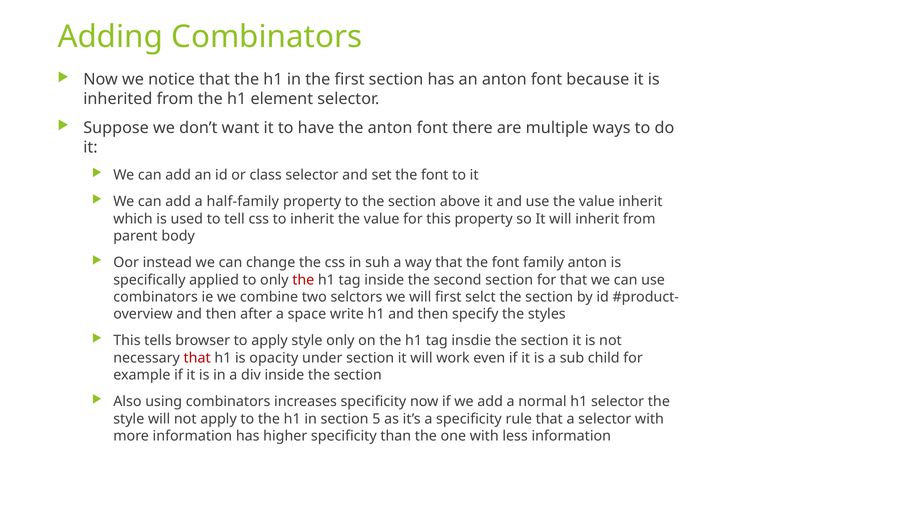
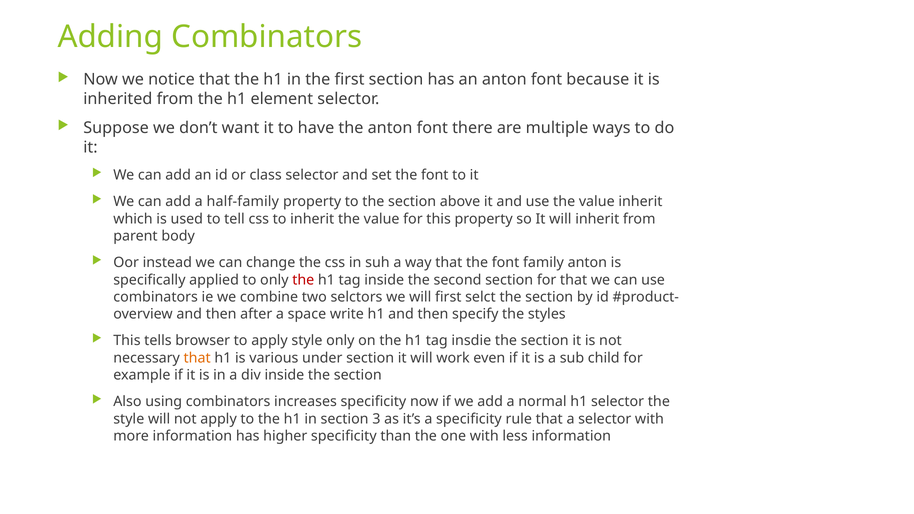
that colour: red -> orange (197, 358)
opacity: opacity -> various (274, 358)
5: 5 -> 3 (376, 419)
